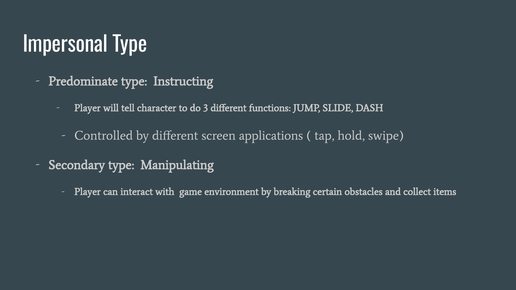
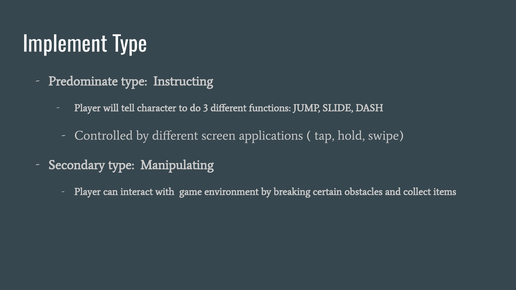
Impersonal: Impersonal -> Implement (65, 45)
